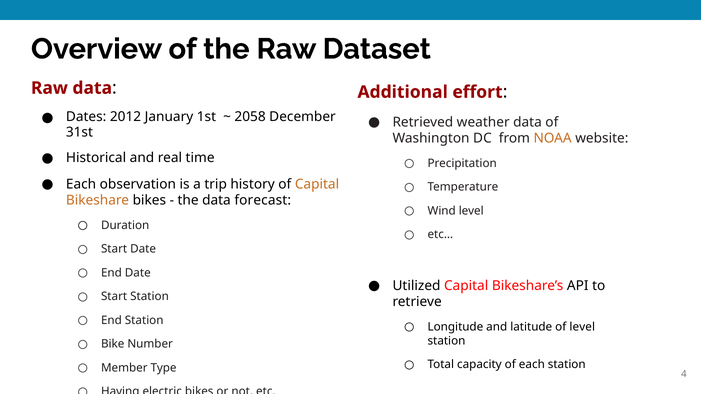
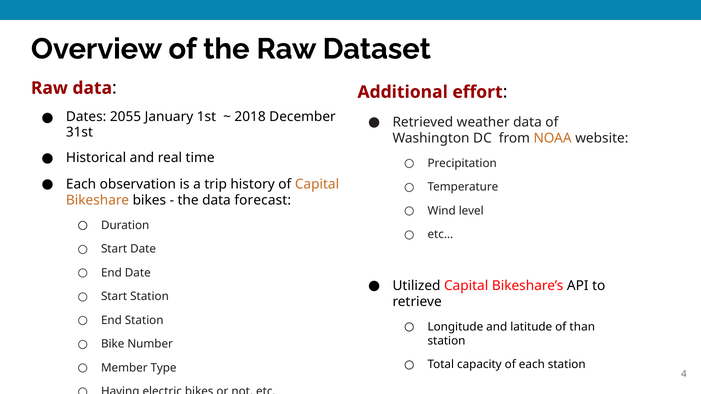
2012: 2012 -> 2055 (126, 117)
2058: 2058 -> 2018 (250, 117)
of level: level -> than (582, 327)
